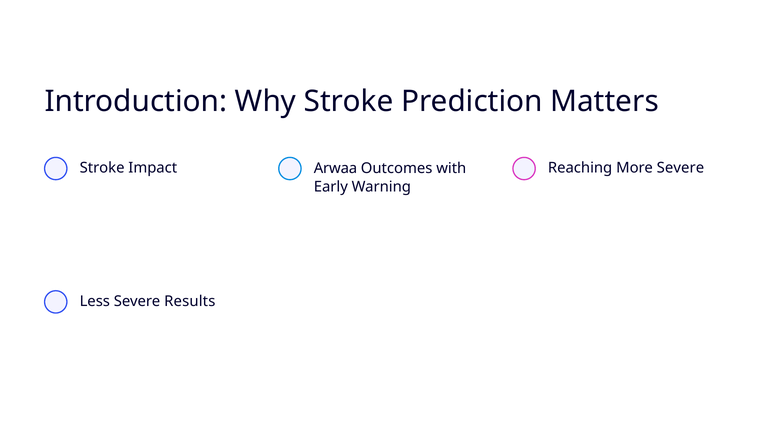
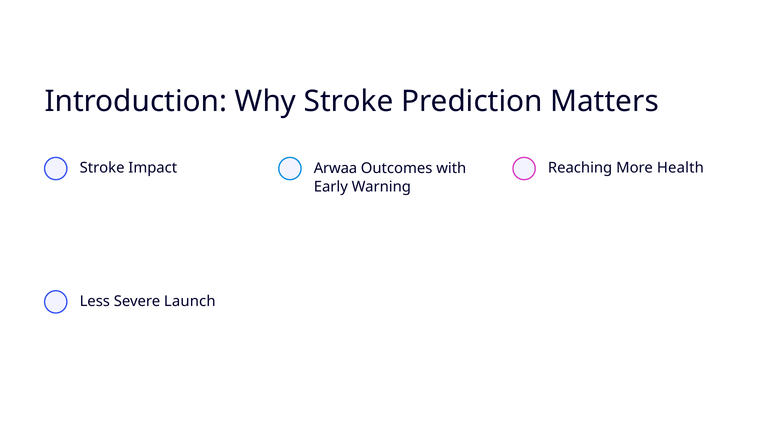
More Severe: Severe -> Health (680, 168)
Results: Results -> Launch (190, 302)
